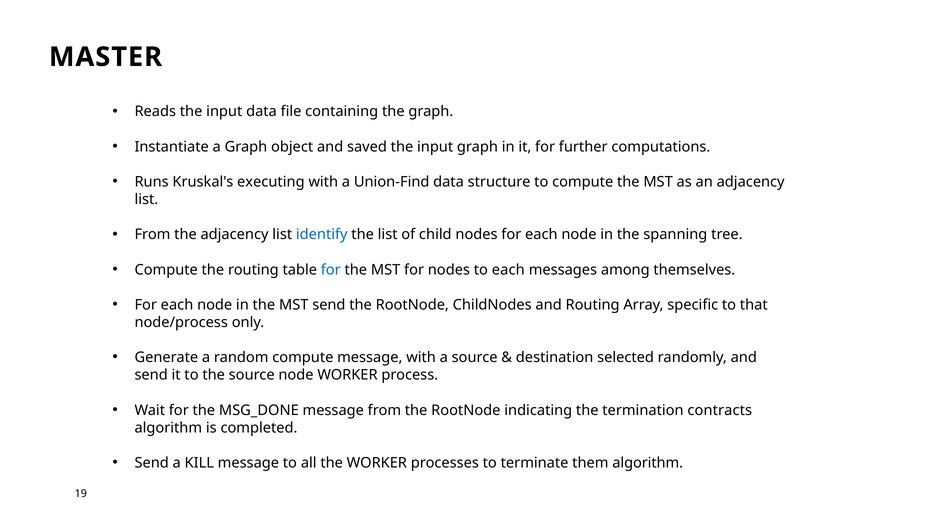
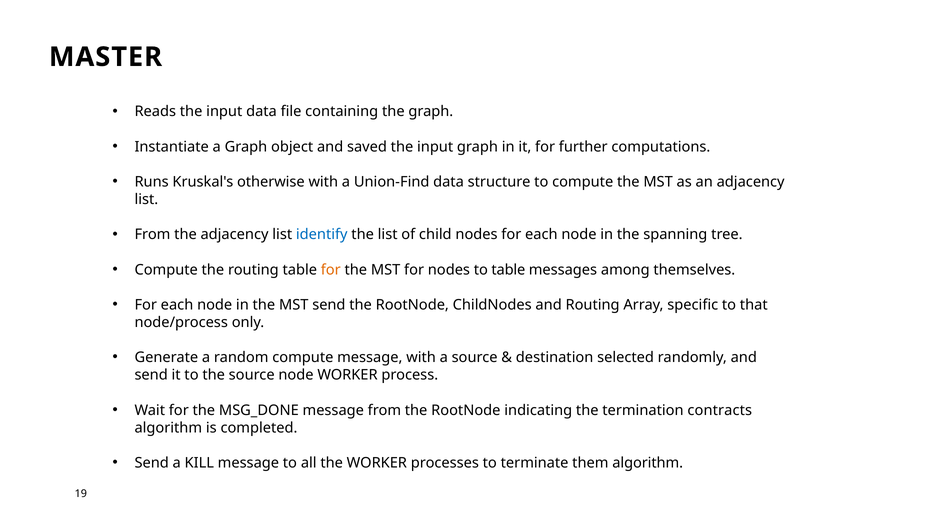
executing: executing -> otherwise (271, 182)
for colour: blue -> orange (331, 270)
to each: each -> table (508, 270)
